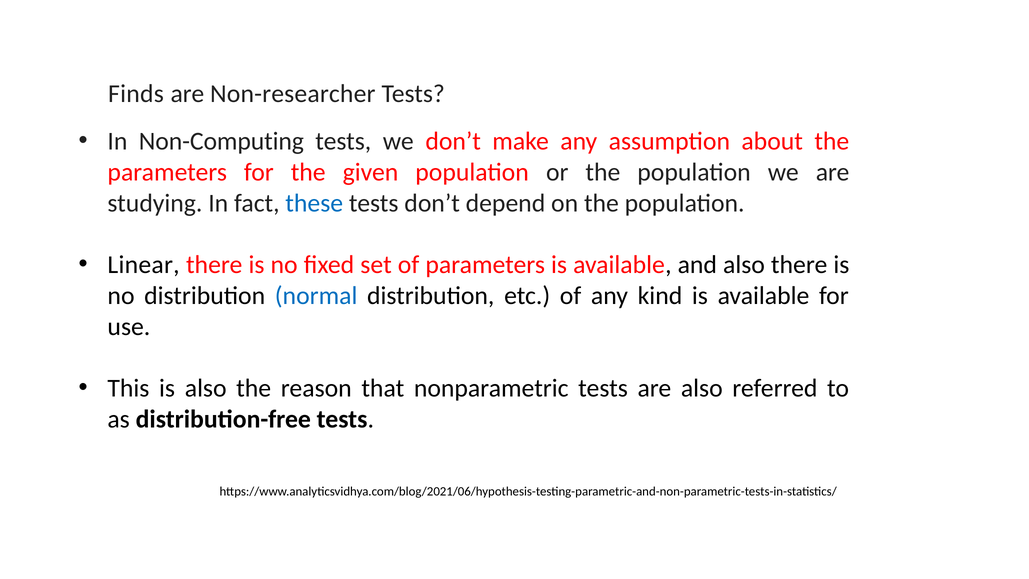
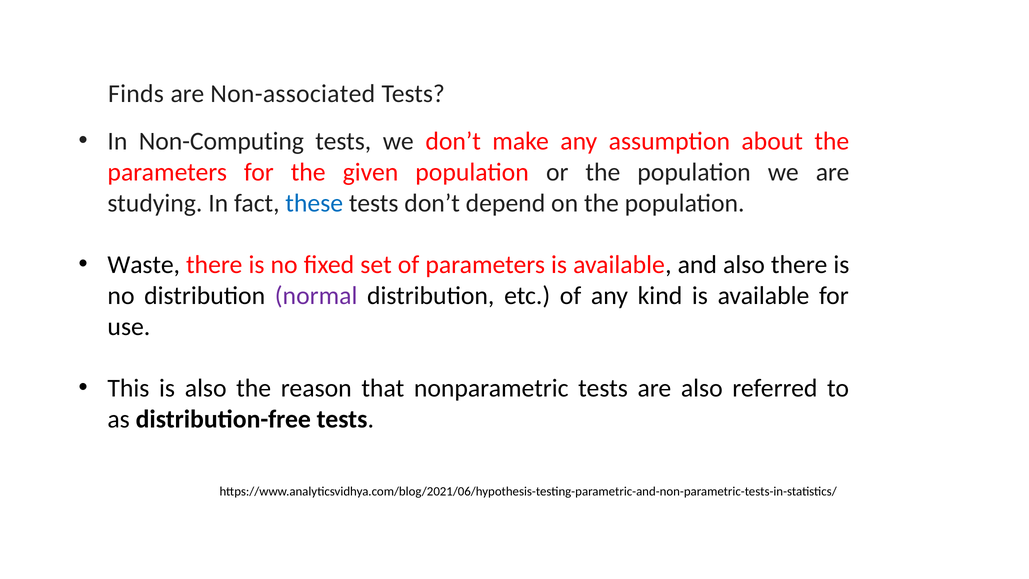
Non-researcher: Non-researcher -> Non-associated (293, 94)
Linear: Linear -> Waste (144, 265)
normal colour: blue -> purple (316, 296)
